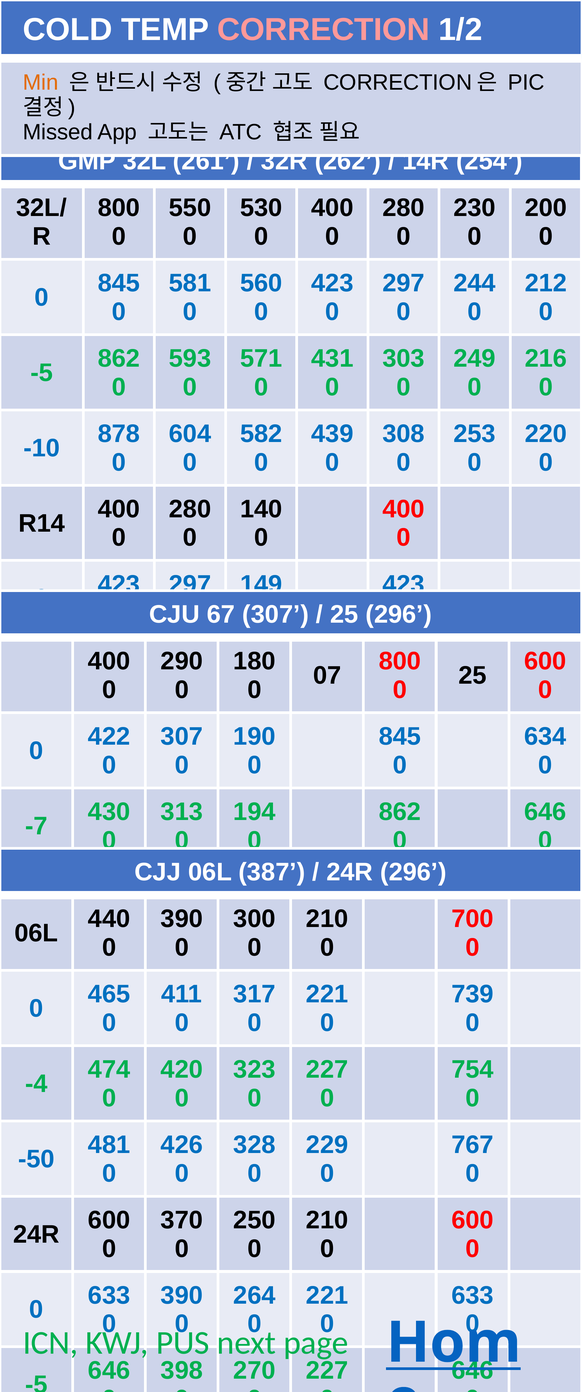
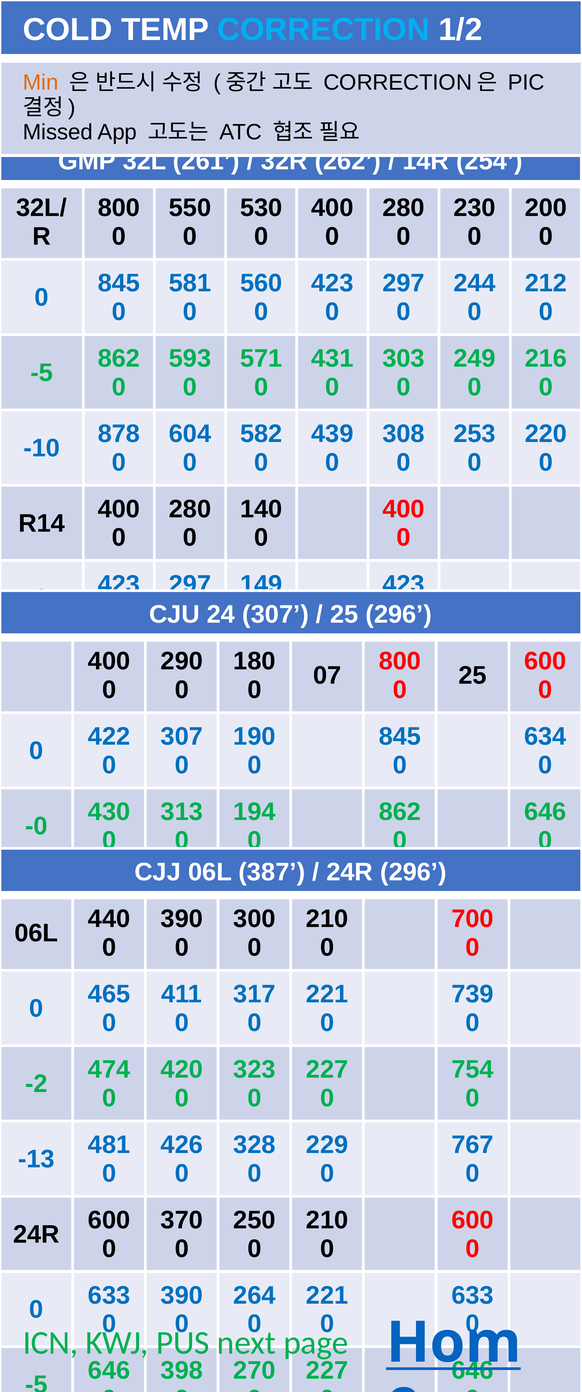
CORRECTION colour: pink -> light blue (324, 30)
67: 67 -> 24 (221, 615)
-7: -7 -> -0 (36, 826)
-4: -4 -> -2 (36, 1084)
-50: -50 -> -13 (36, 1159)
